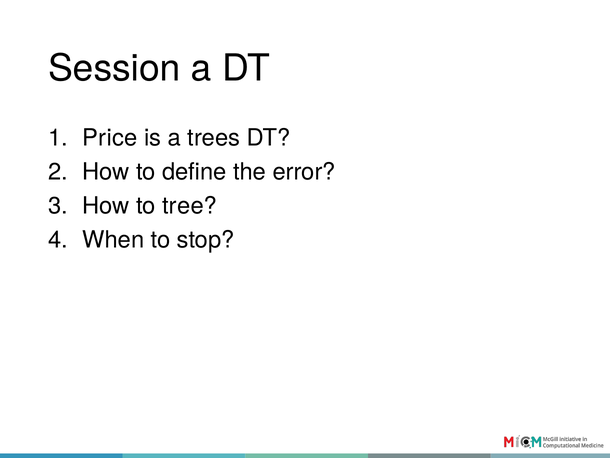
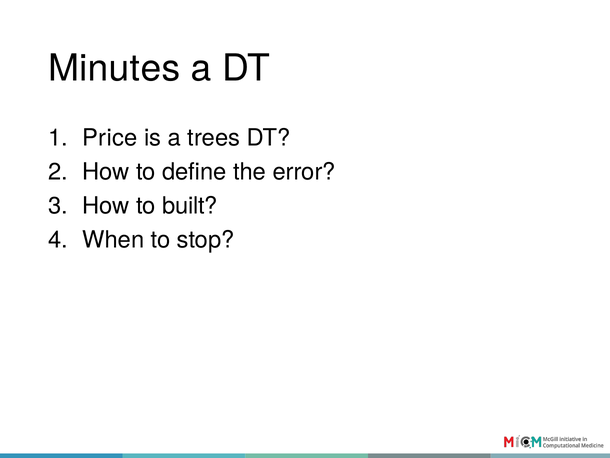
Session: Session -> Minutes (114, 68)
tree: tree -> built (190, 206)
